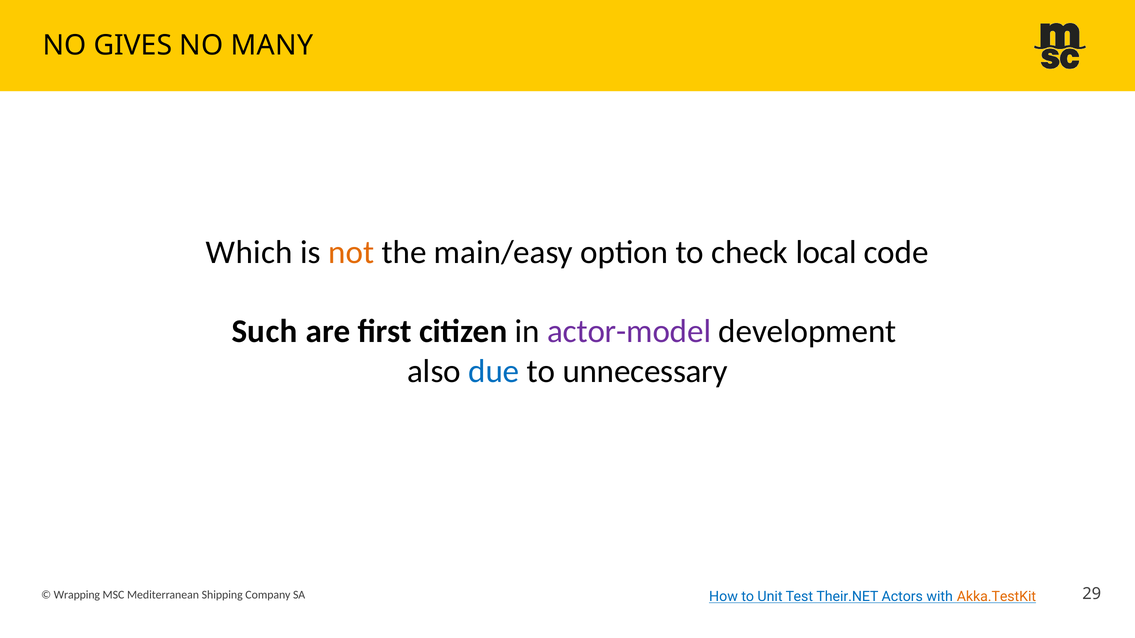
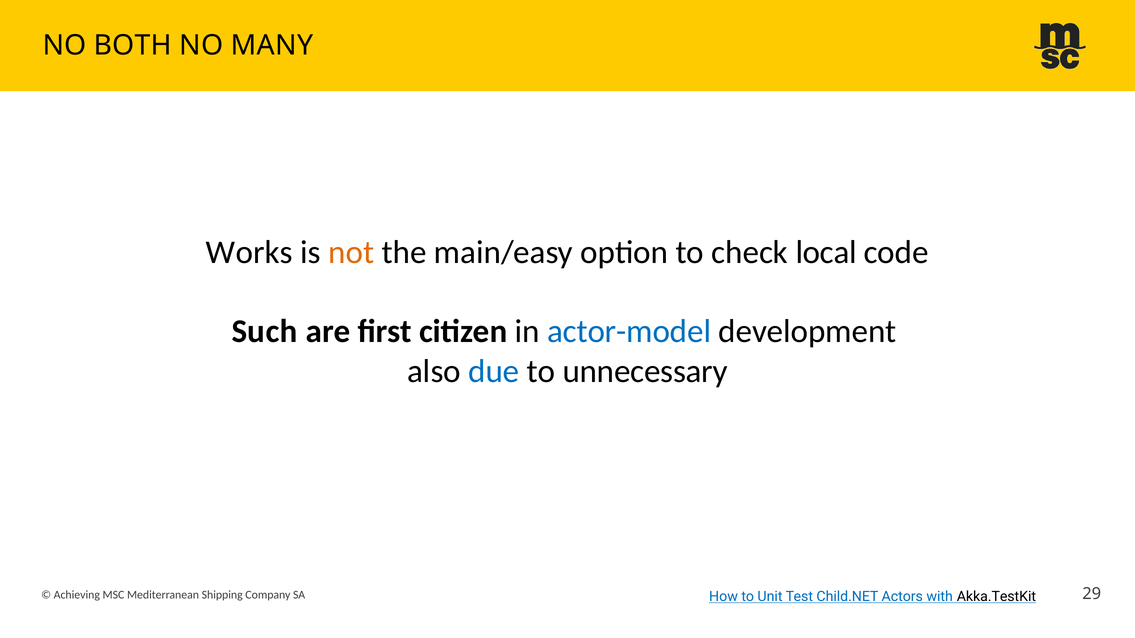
GIVES: GIVES -> BOTH (133, 46)
Which: Which -> Works (249, 252)
actor-model colour: purple -> blue (629, 332)
Wrapping: Wrapping -> Achieving (77, 595)
Their.NET: Their.NET -> Child.NET (847, 597)
Akka.TestKit colour: orange -> black (996, 597)
